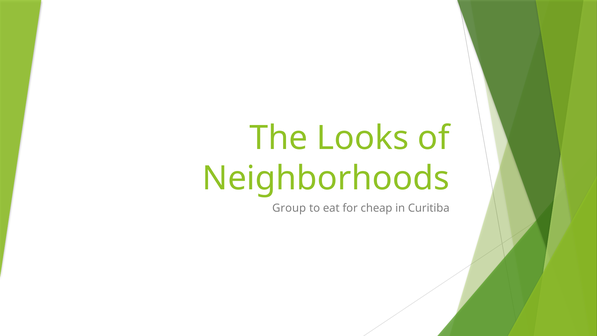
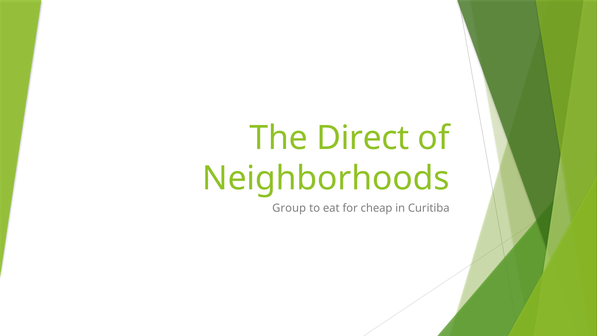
Looks: Looks -> Direct (363, 138)
